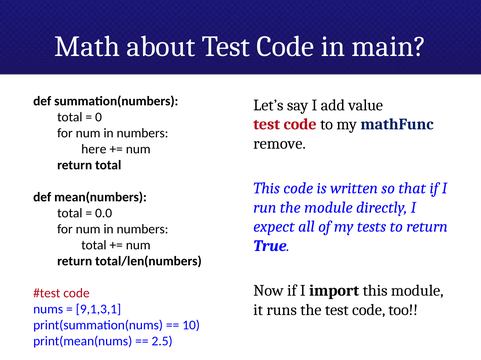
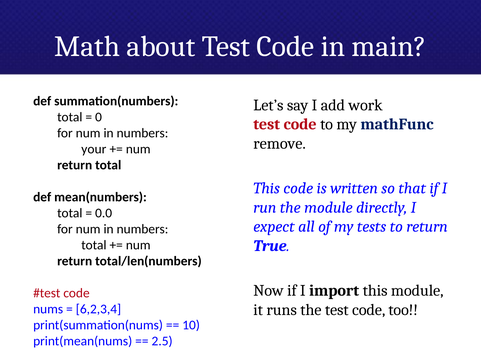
value: value -> work (366, 105)
here: here -> your (94, 149)
9,1,3,1: 9,1,3,1 -> 6,2,3,4 (98, 310)
